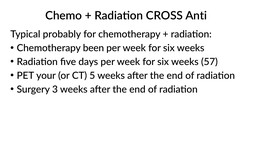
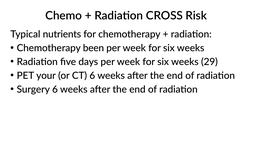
Anti: Anti -> Risk (196, 16)
probably: probably -> nutrients (62, 34)
57: 57 -> 29 (209, 62)
CT 5: 5 -> 6 (92, 76)
Surgery 3: 3 -> 6 (55, 90)
